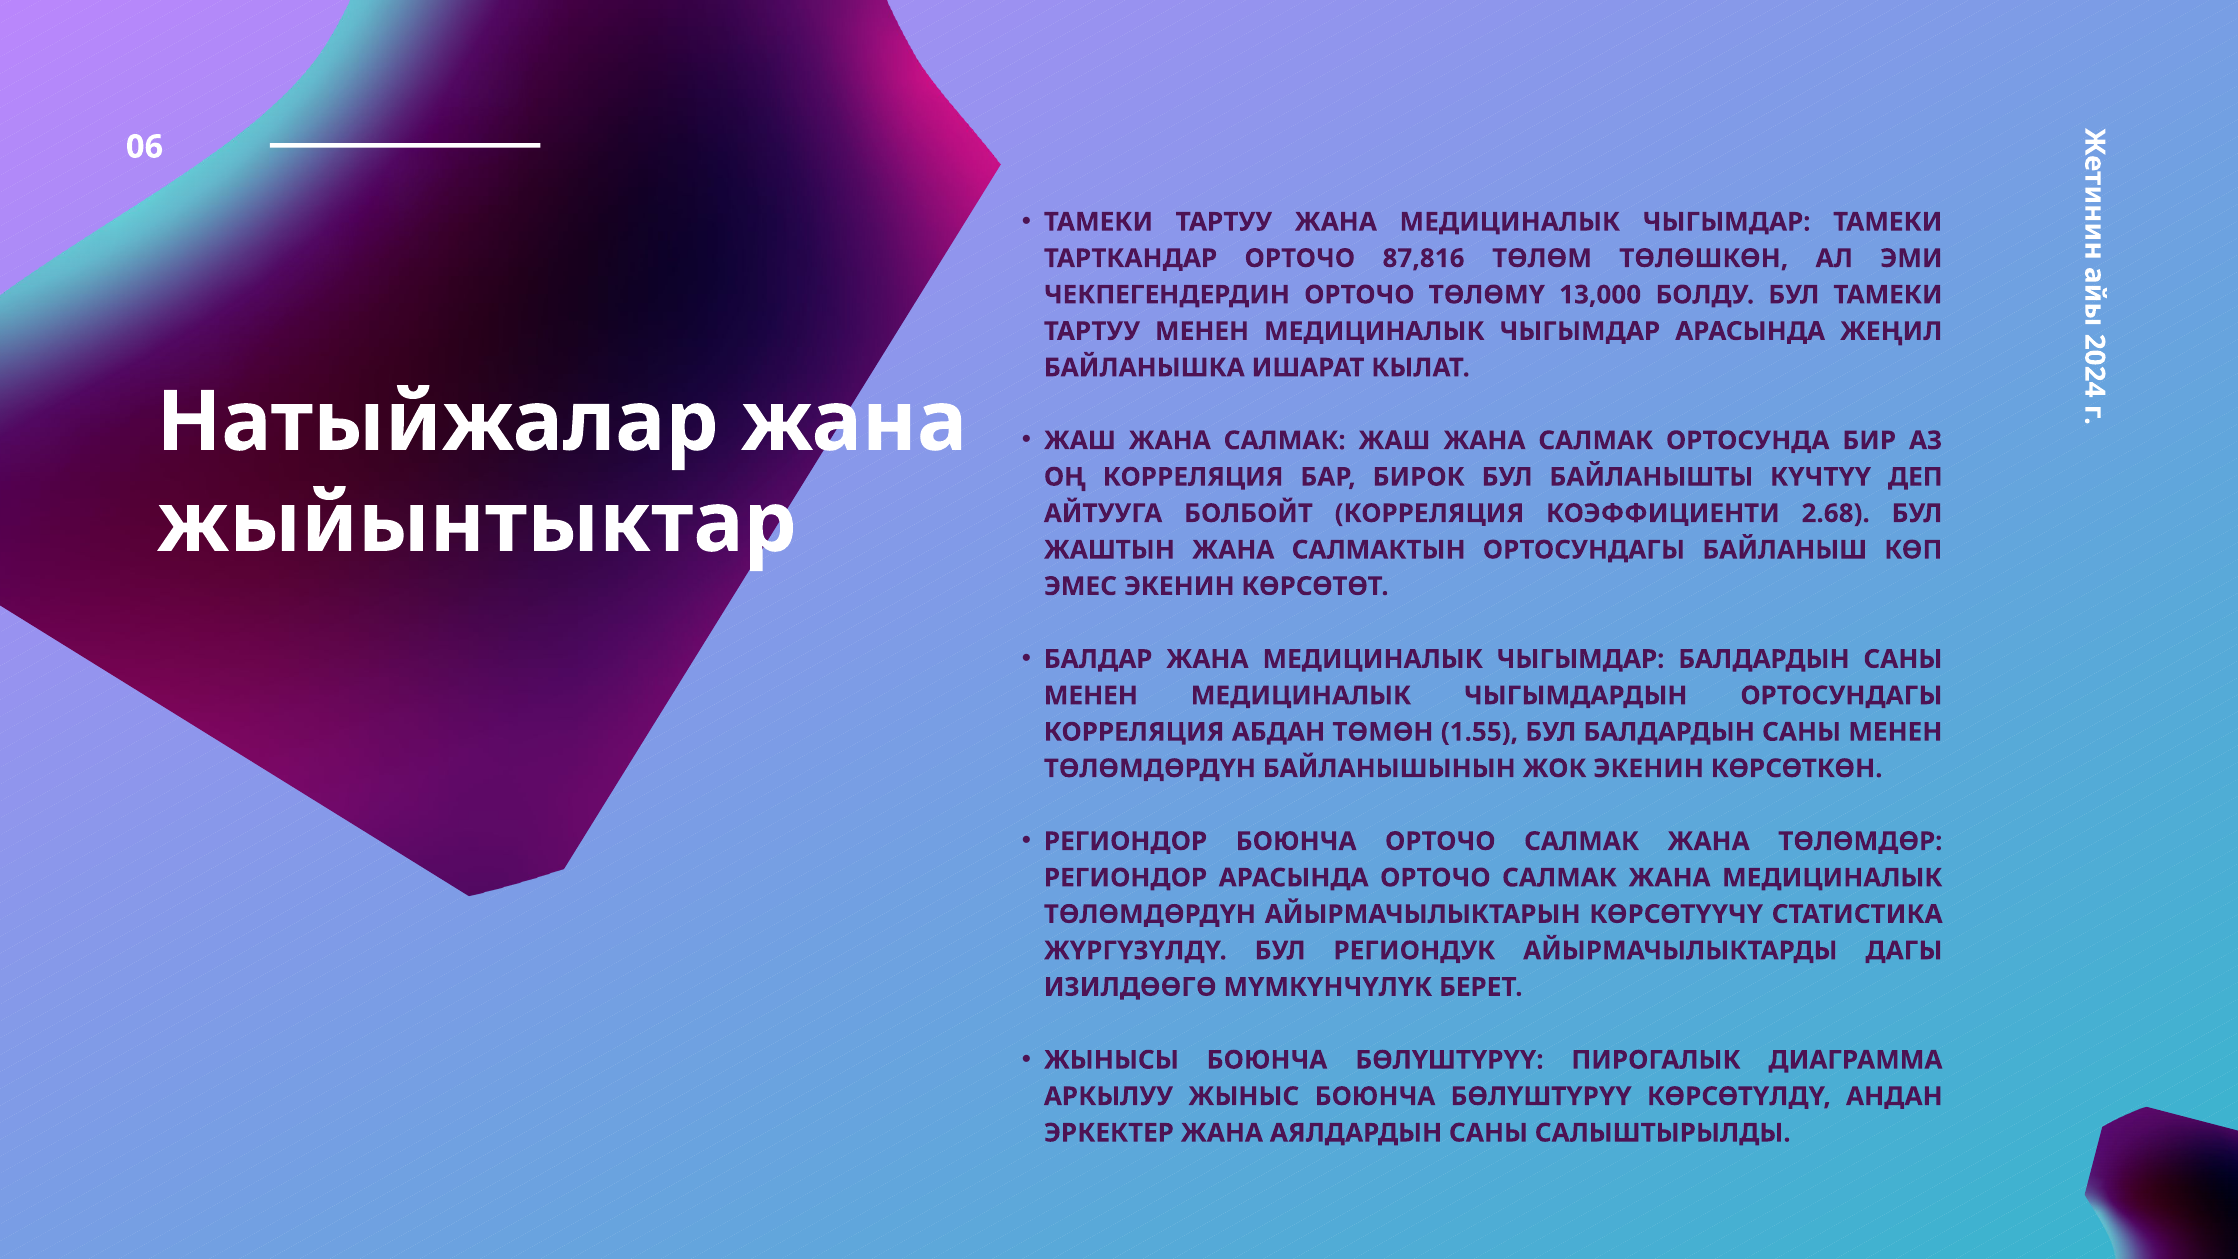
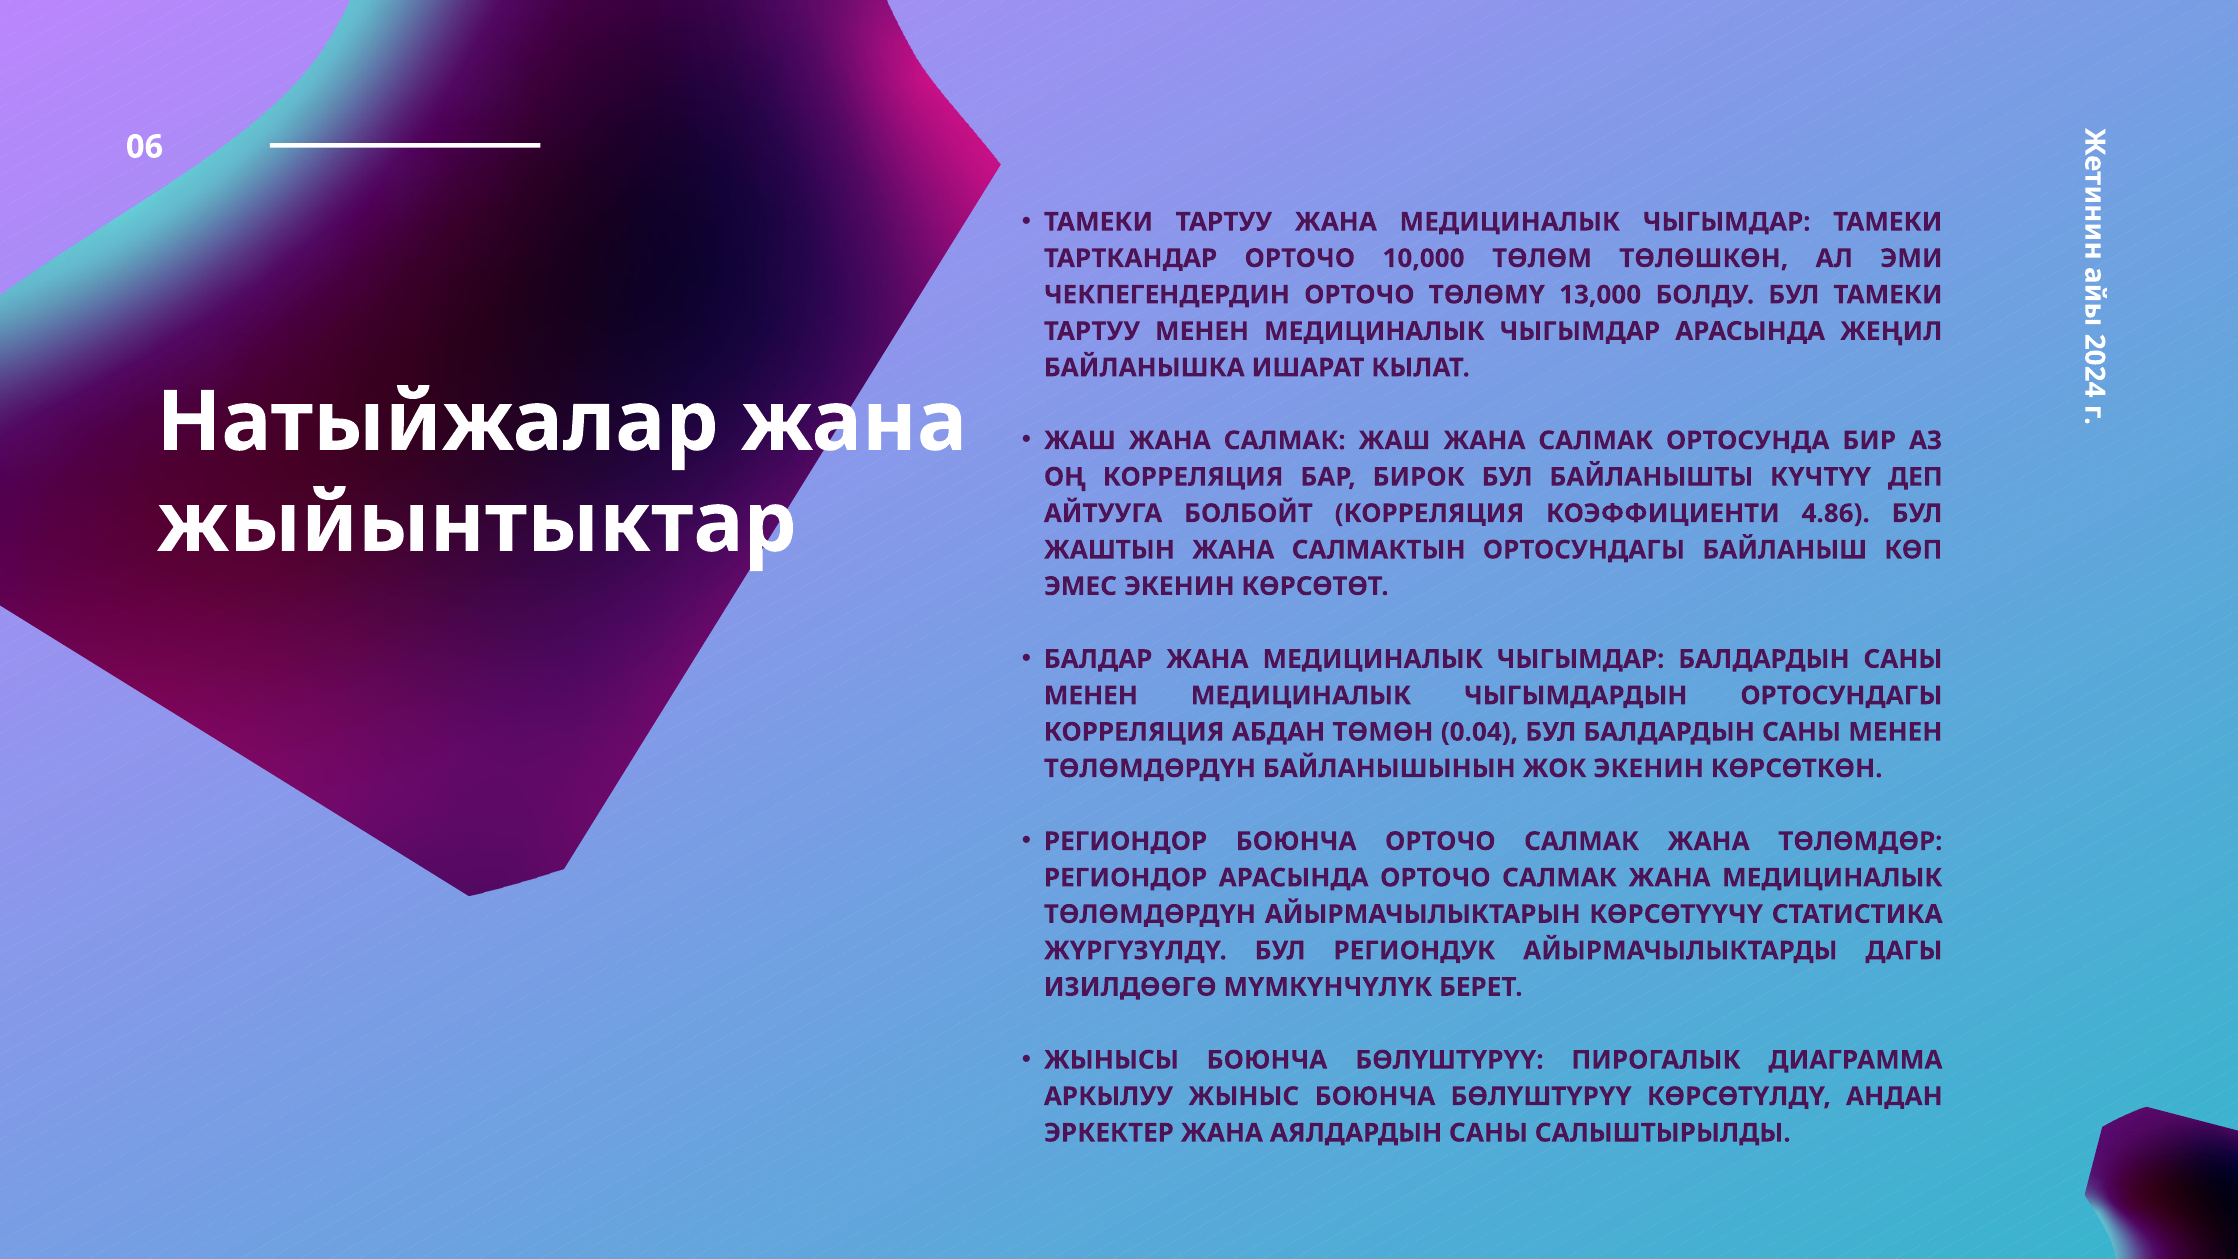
87,816: 87,816 -> 10,000 (1424, 258)
2.68: 2.68 -> 4.86 (1836, 513)
1.55: 1.55 -> 0.04 (1479, 732)
